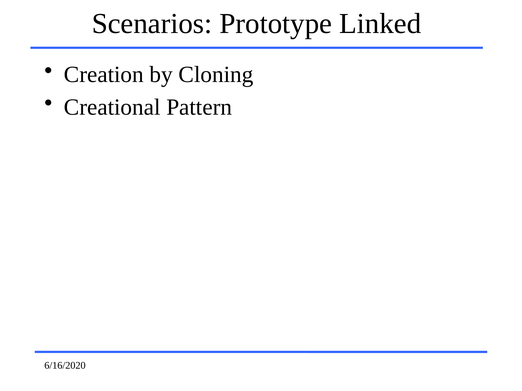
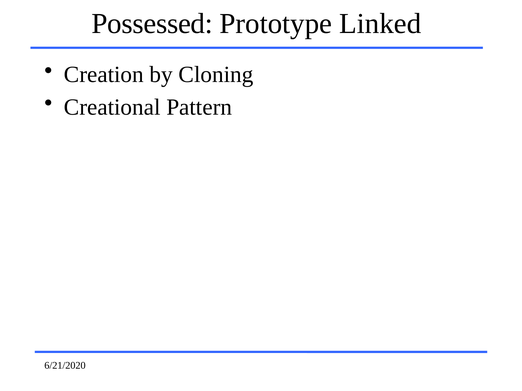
Scenarios: Scenarios -> Possessed (152, 24)
6/16/2020: 6/16/2020 -> 6/21/2020 (65, 366)
